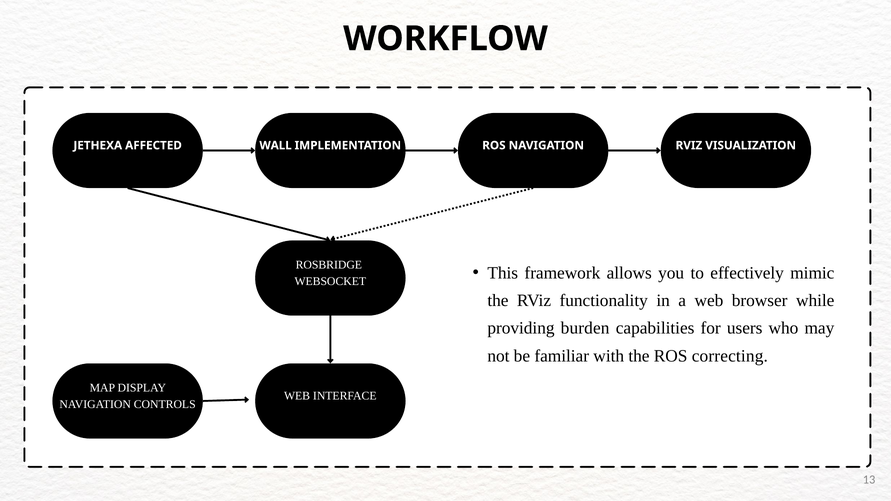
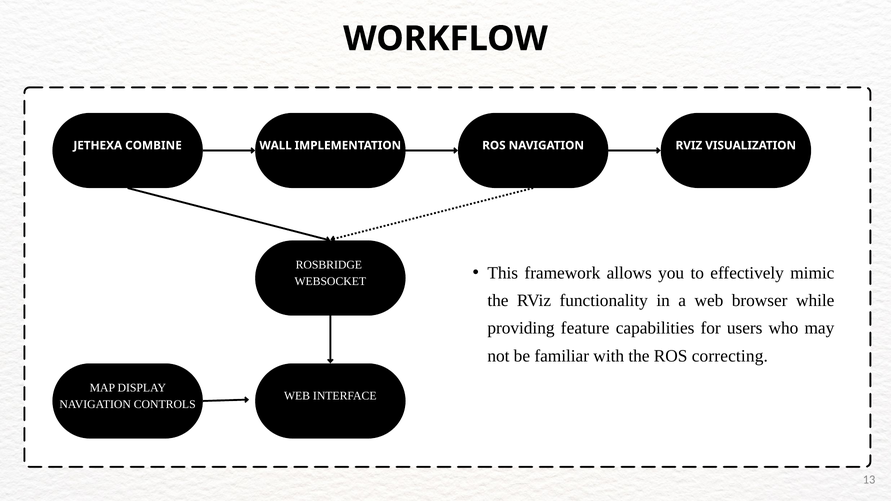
AFFECTED: AFFECTED -> COMBINE (153, 145)
burden: burden -> feature (585, 328)
